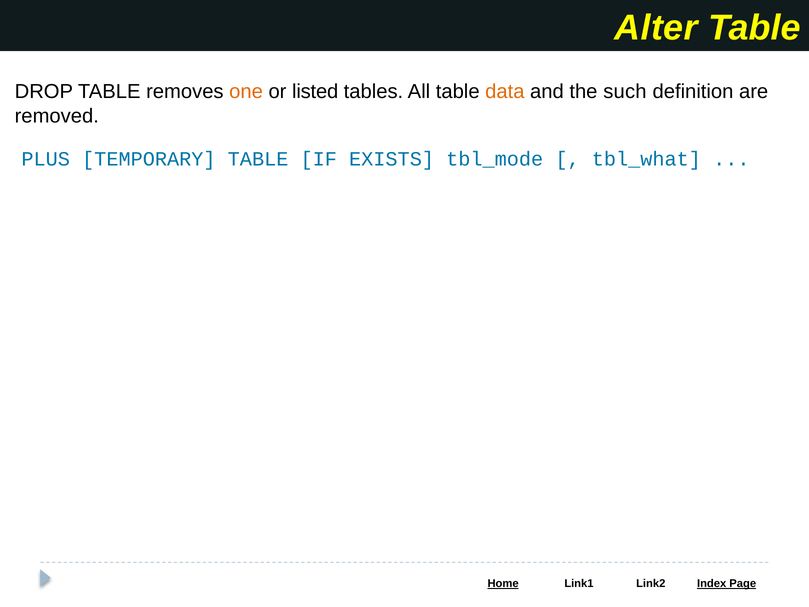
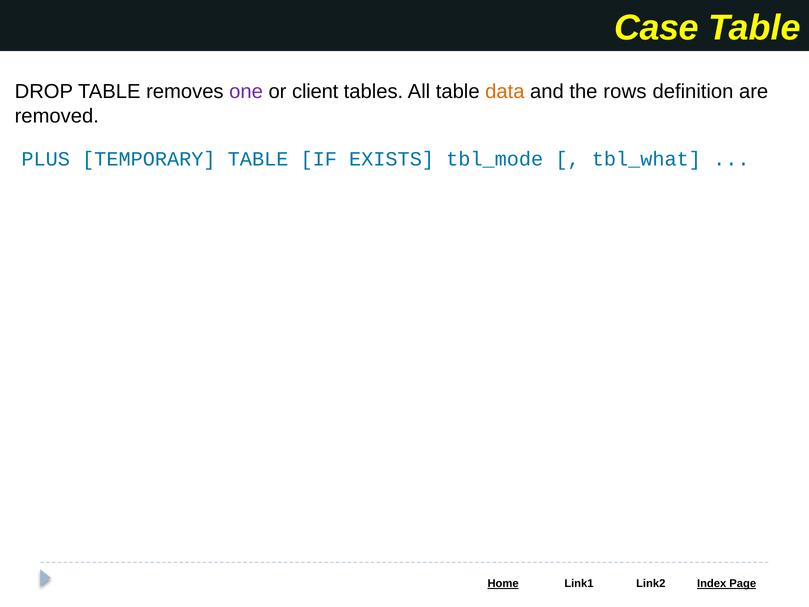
Alter: Alter -> Case (656, 28)
one colour: orange -> purple (246, 92)
listed: listed -> client (315, 92)
such: such -> rows (625, 92)
